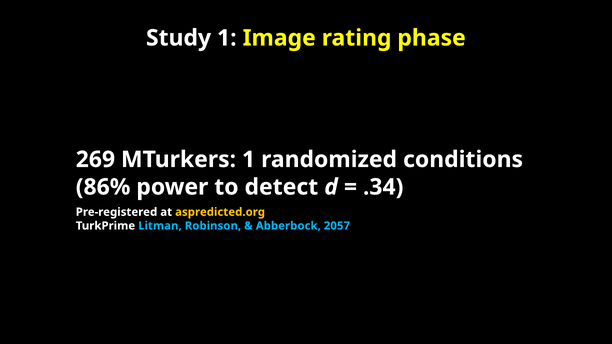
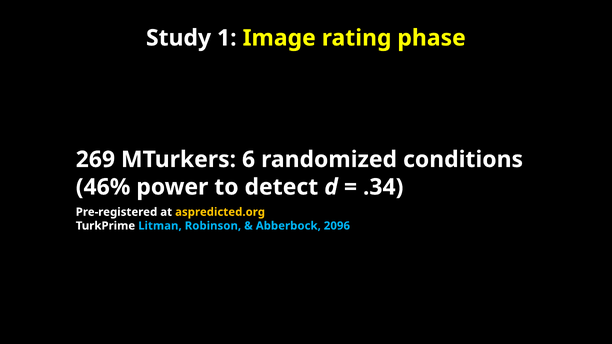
MTurkers 1: 1 -> 6 (249, 160)
86%: 86% -> 46% (103, 187)
2057: 2057 -> 2096 (337, 226)
